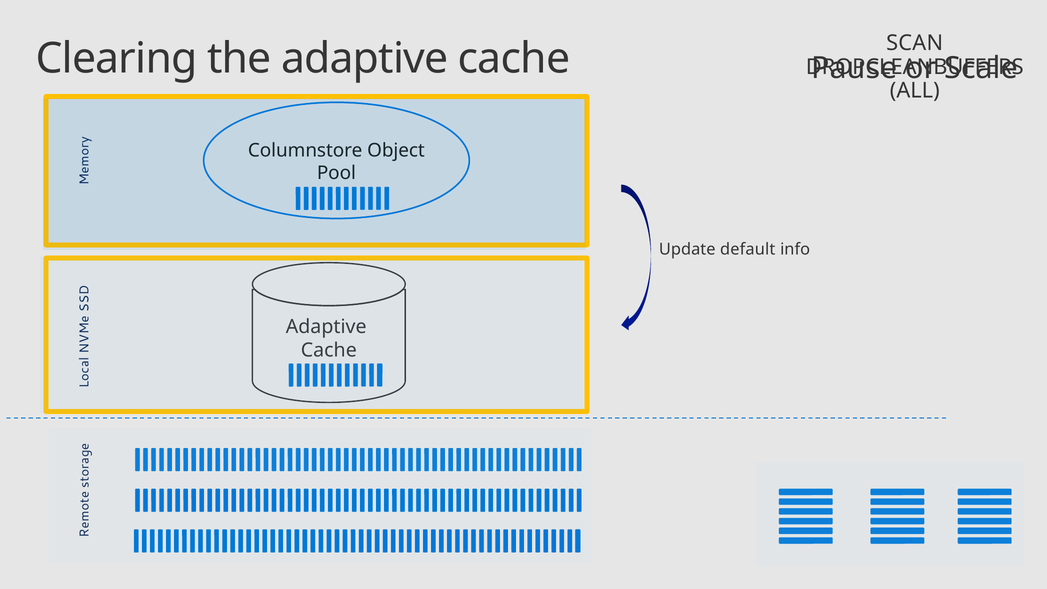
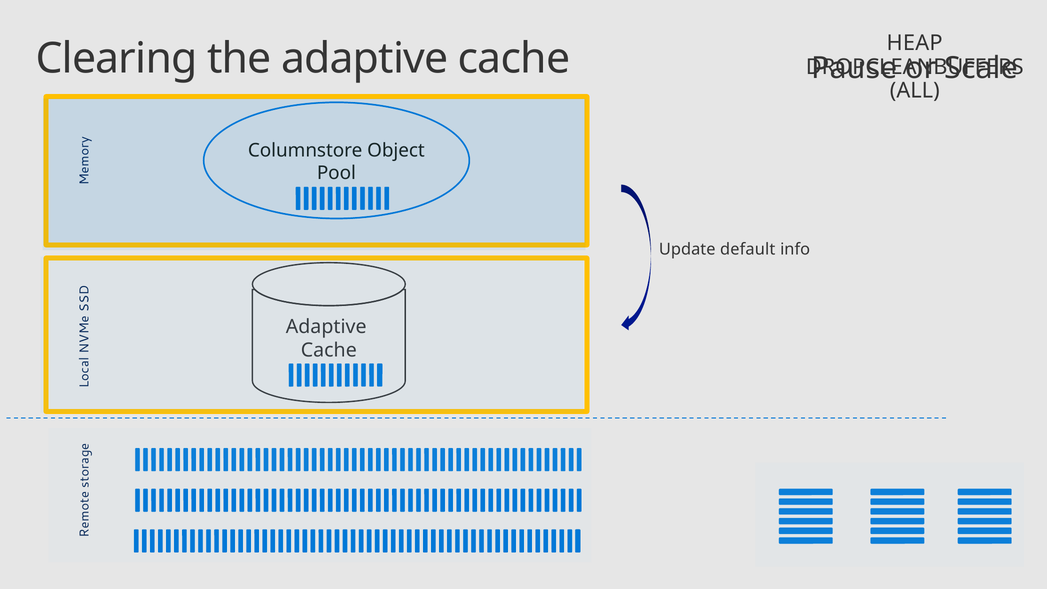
SCAN: SCAN -> HEAP (915, 43)
